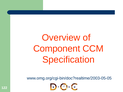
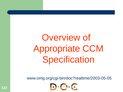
Component: Component -> Appropriate (57, 49)
